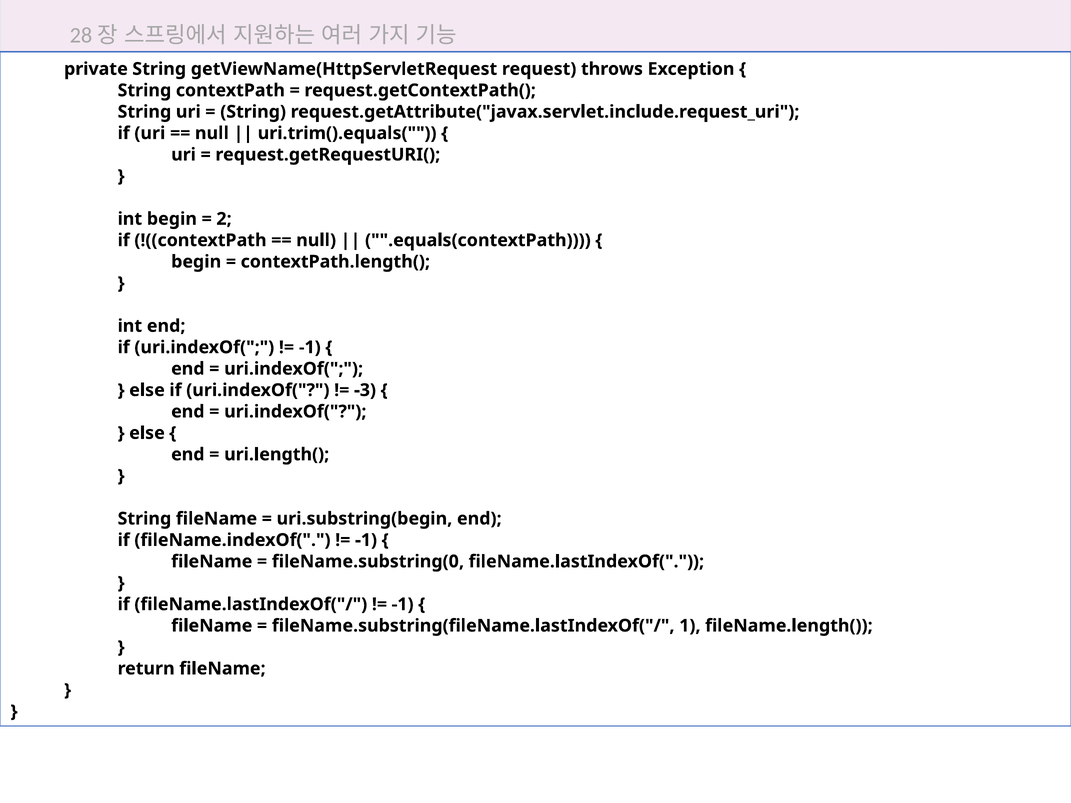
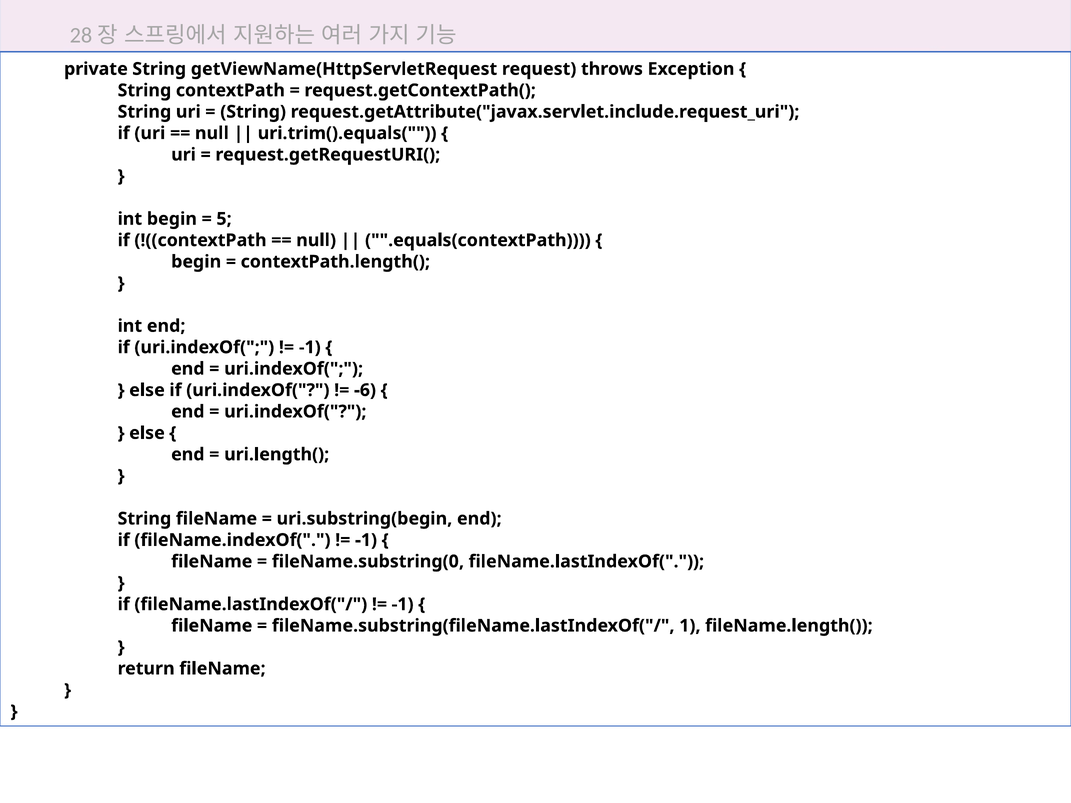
2: 2 -> 5 (224, 219)
-3: -3 -> -6 (365, 390)
